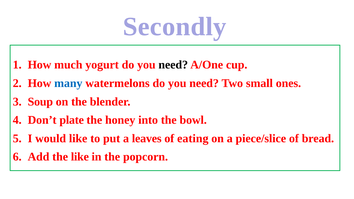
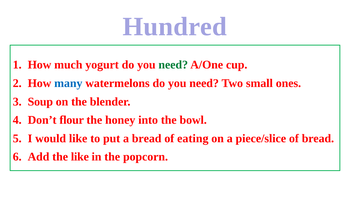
Secondly: Secondly -> Hundred (175, 27)
need colour: black -> green (173, 65)
plate: plate -> flour (72, 120)
a leaves: leaves -> bread (147, 139)
